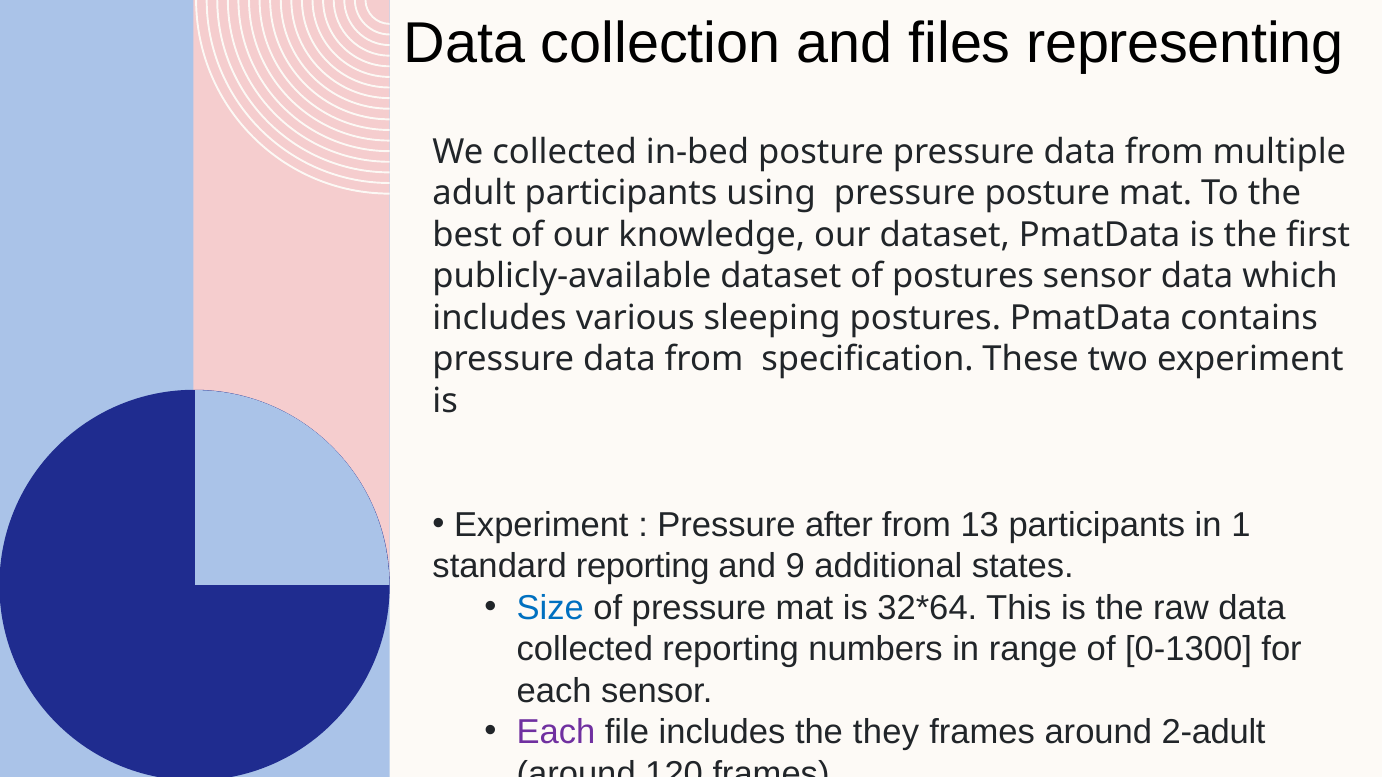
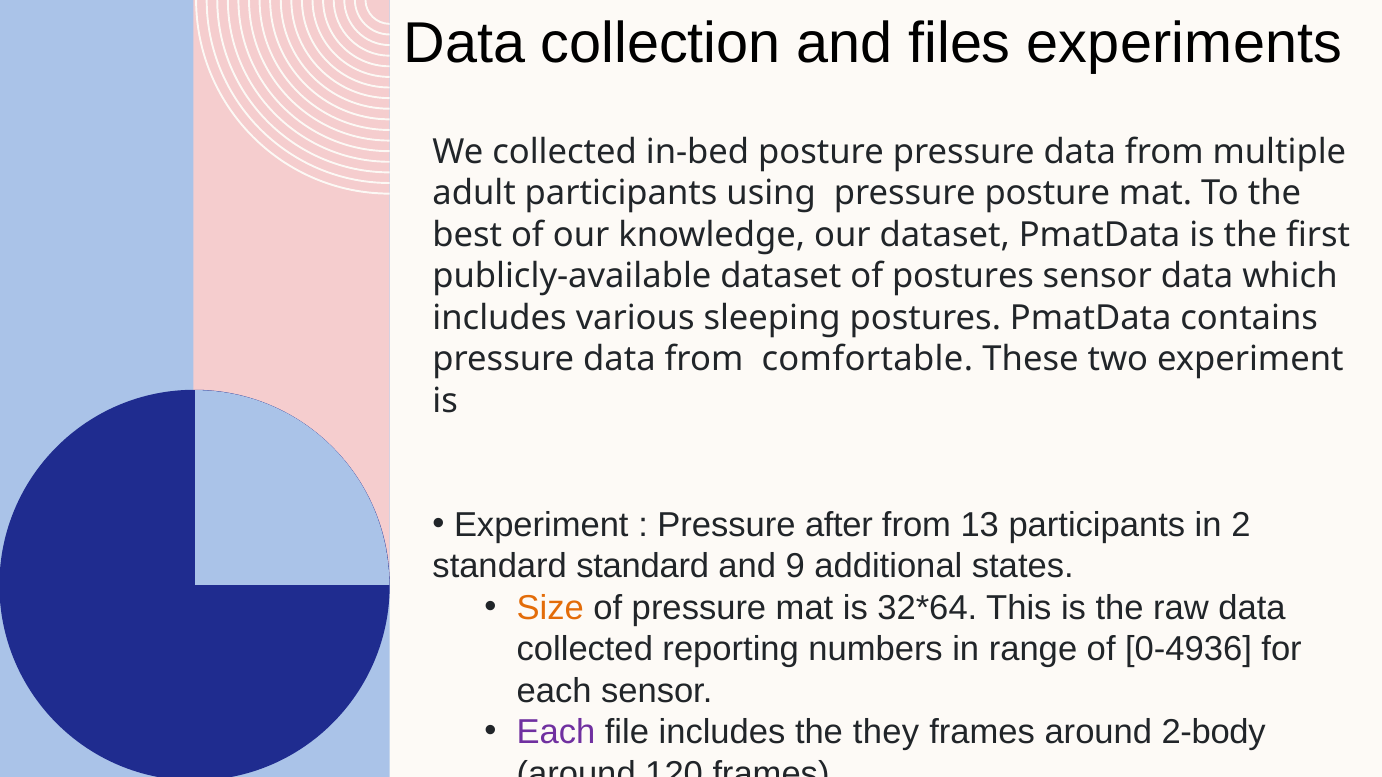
representing: representing -> experiments (1185, 44)
specification: specification -> comfortable (867, 360)
1: 1 -> 2 (1241, 525)
standard reporting: reporting -> standard (643, 567)
Size colour: blue -> orange (550, 608)
0-1300: 0-1300 -> 0-4936 (1189, 650)
2-adult: 2-adult -> 2-body (1214, 733)
